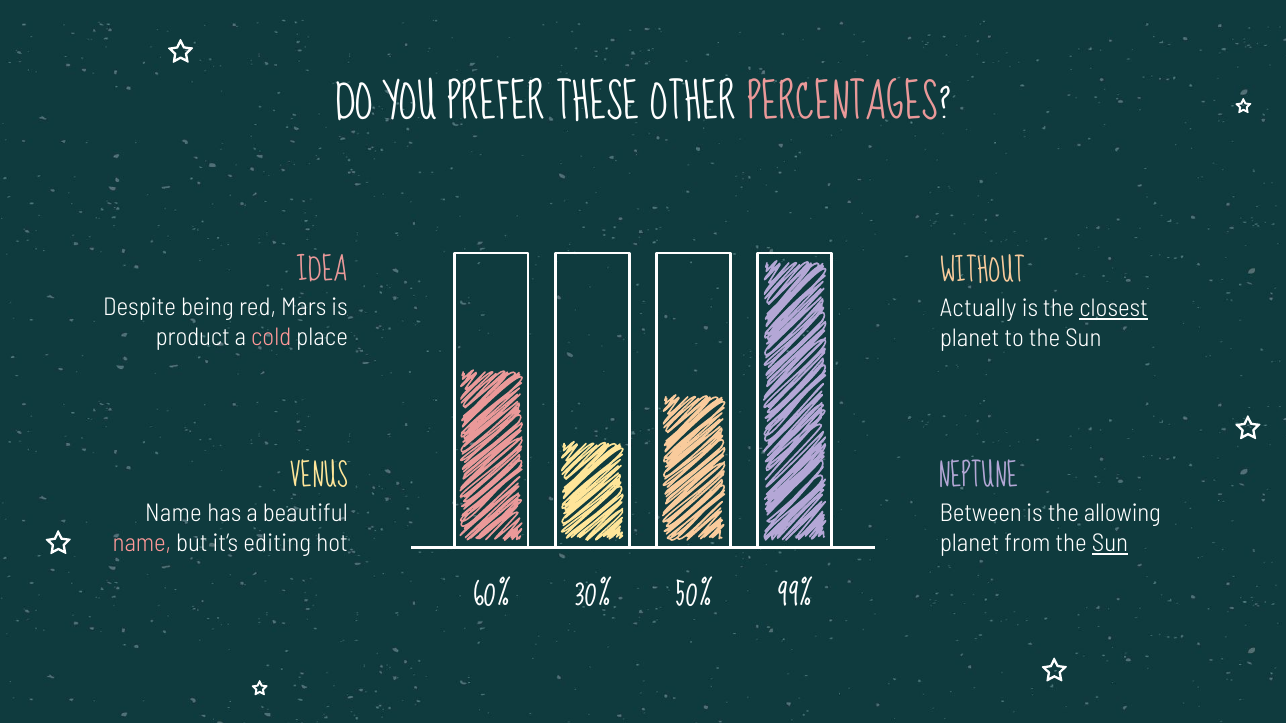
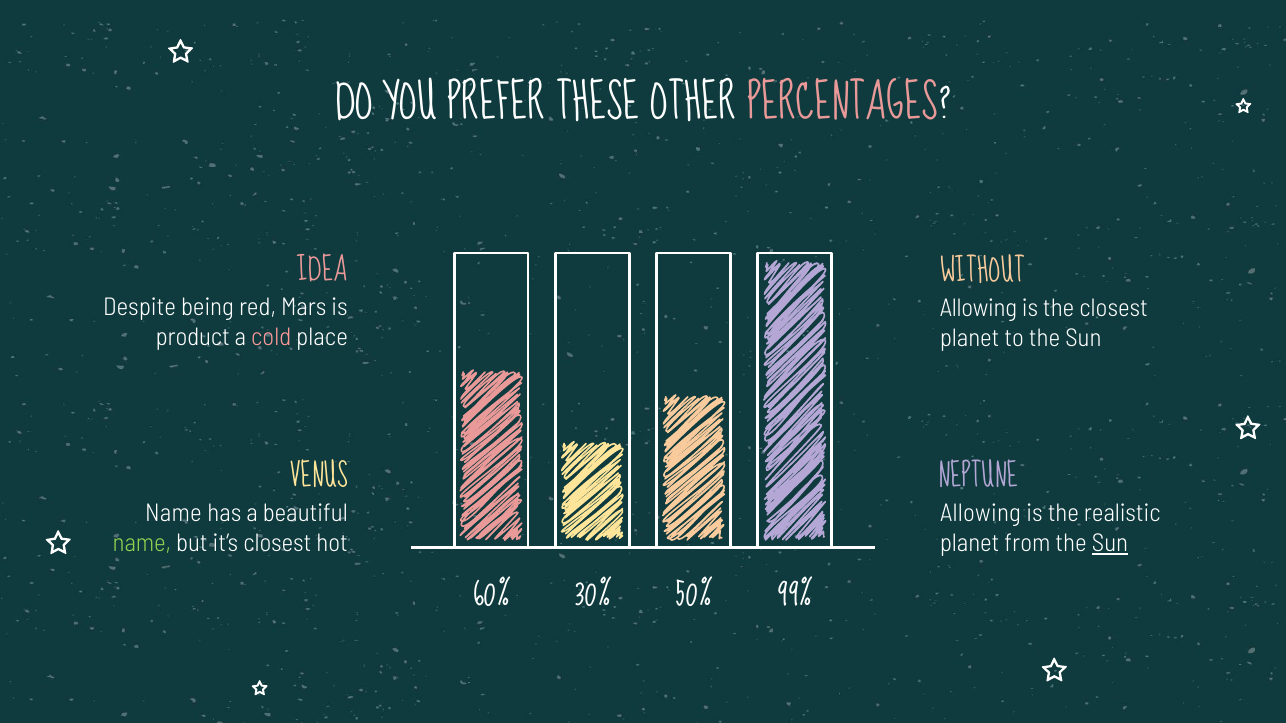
Actually: Actually -> Allowing (978, 309)
closest underline: present -> none (1114, 309)
Between: Between -> Allowing (980, 514)
allowing: allowing -> realistic (1122, 514)
name colour: pink -> light green (142, 544)
it’s editing: editing -> closest (277, 544)
